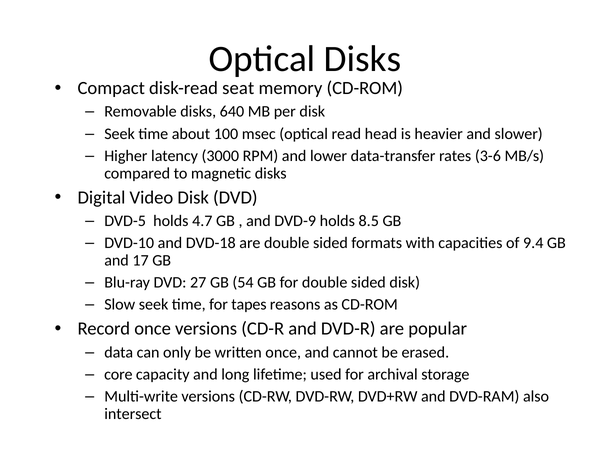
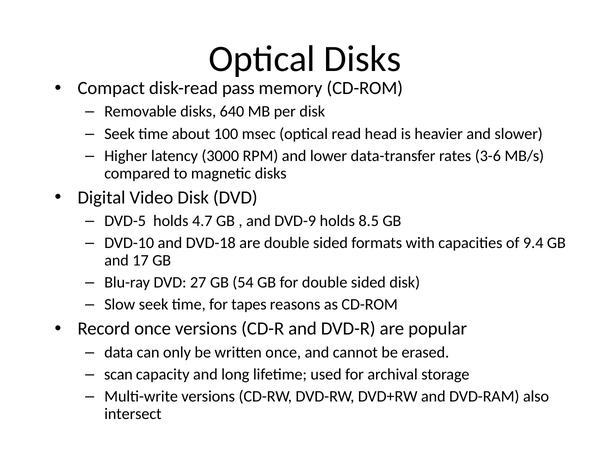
seat: seat -> pass (238, 88)
core: core -> scan (118, 375)
